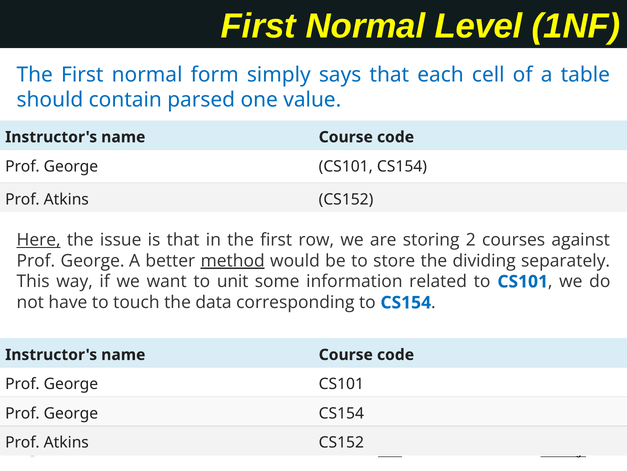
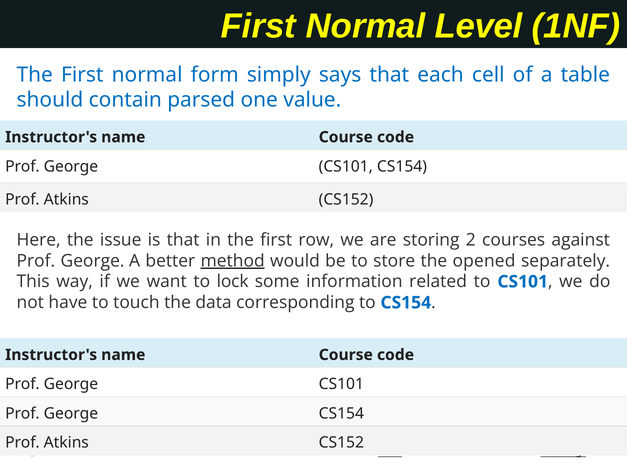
Here underline: present -> none (39, 239)
dividing: dividing -> opened (484, 260)
unit: unit -> lock (233, 281)
